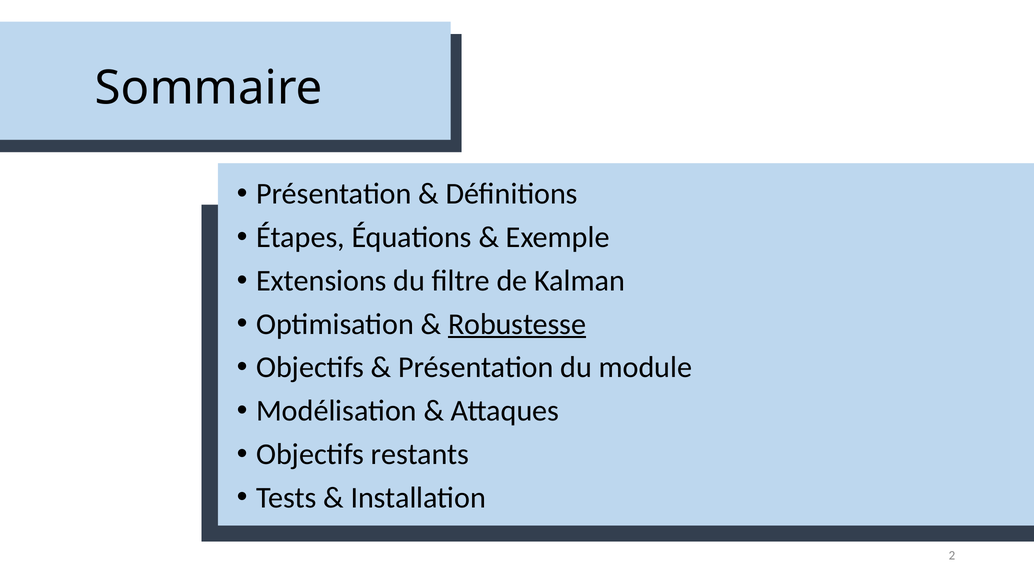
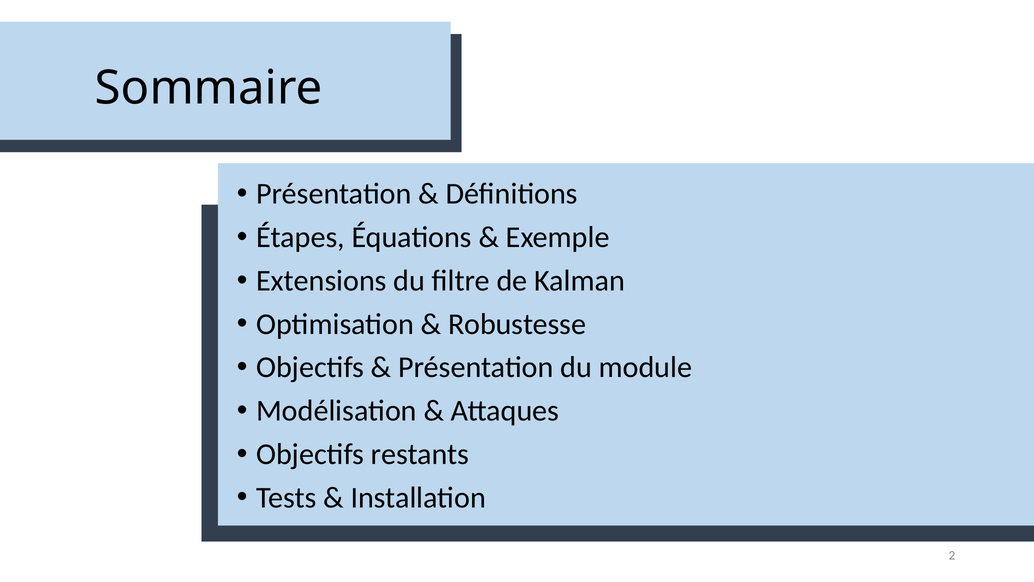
Robustesse underline: present -> none (517, 324)
